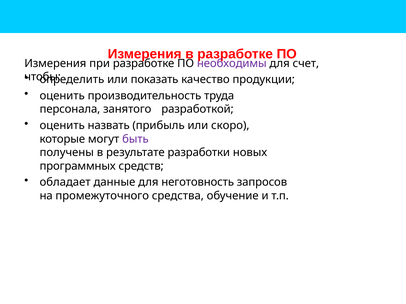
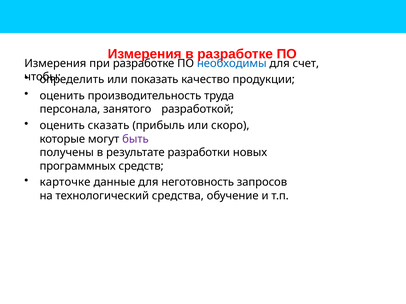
необходимы colour: purple -> blue (232, 63)
назвать: назвать -> сказать (109, 126)
обладает: обладает -> карточке (65, 183)
промежуточного: промежуточного -> технологический (102, 196)
